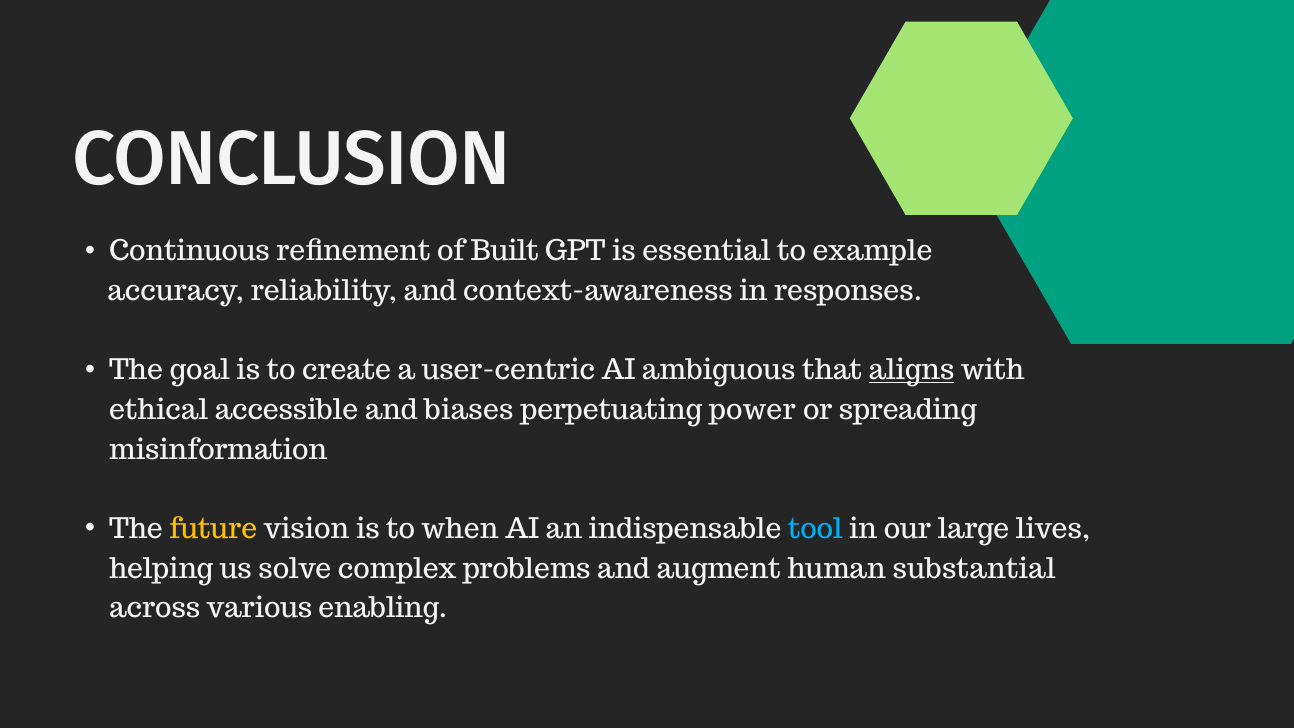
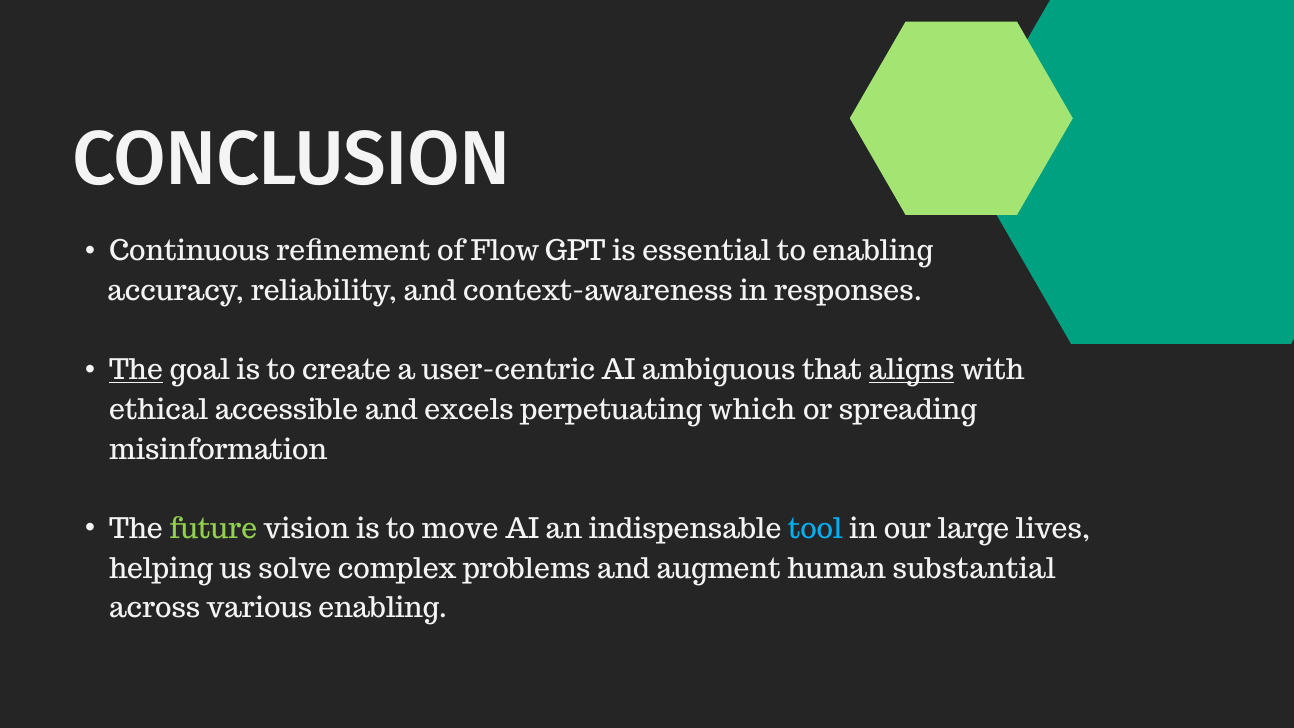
Built: Built -> Flow (505, 251)
to example: example -> enabling (873, 251)
The underline: none -> present (136, 370)
biases: biases -> excels (469, 410)
power: power -> which (752, 410)
future colour: yellow -> light green (213, 529)
when: when -> move (460, 529)
